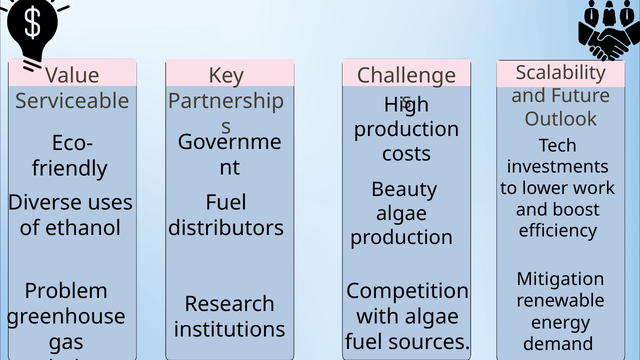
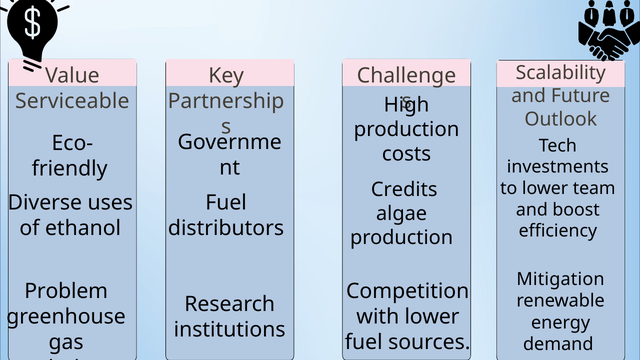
work: work -> team (594, 188)
Beauty: Beauty -> Credits (404, 190)
with algae: algae -> lower (432, 317)
